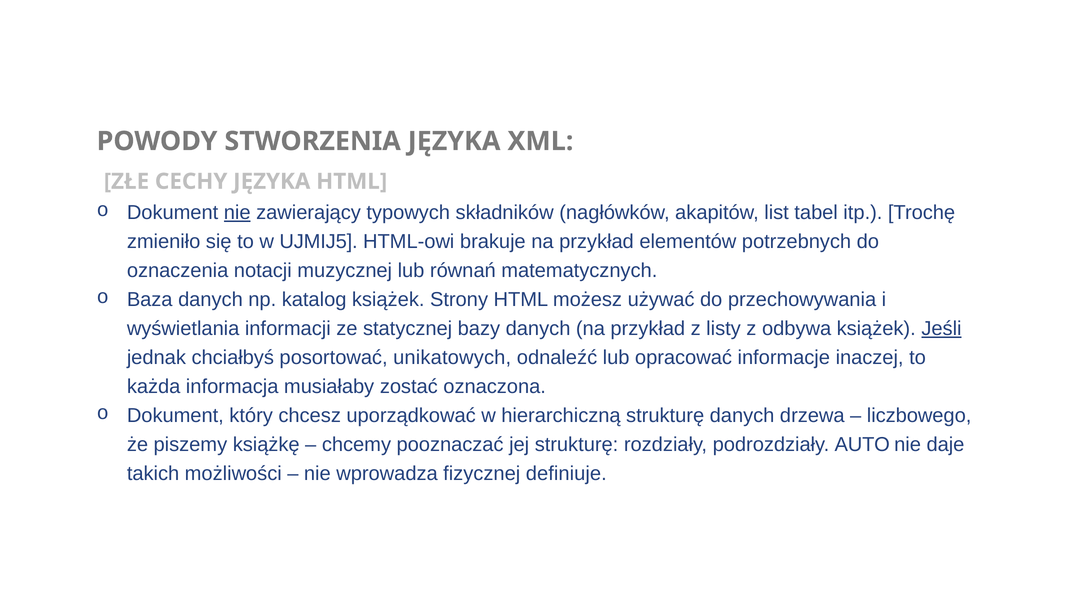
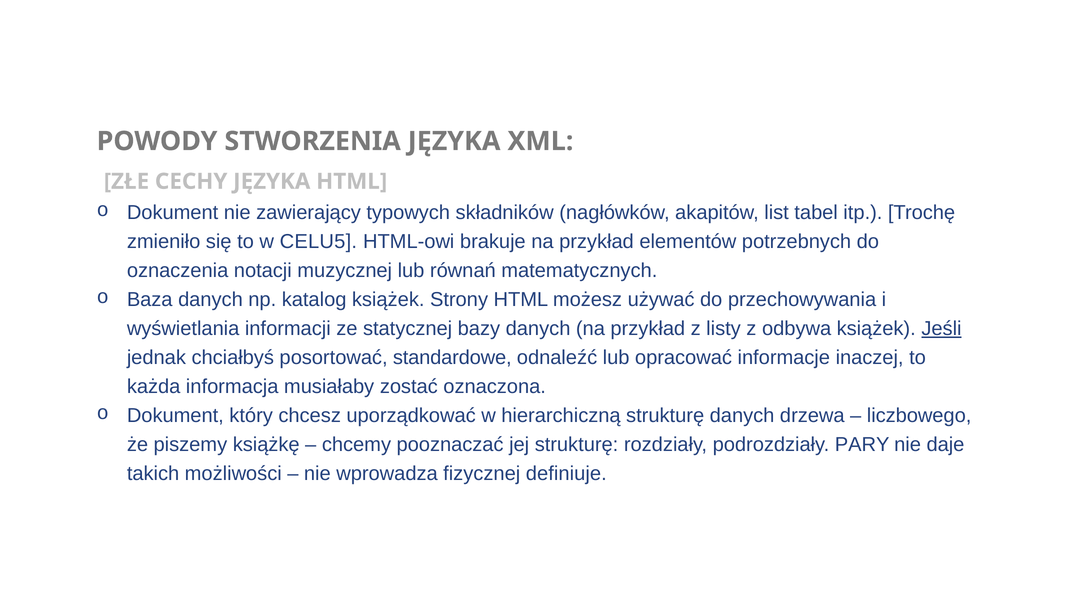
nie underline: present -> none (237, 212)
UJMIJ5: UJMIJ5 -> CELU5 (318, 241)
unikatowych: unikatowych -> standardowe (452, 357)
AUTO: AUTO -> PARY (862, 444)
